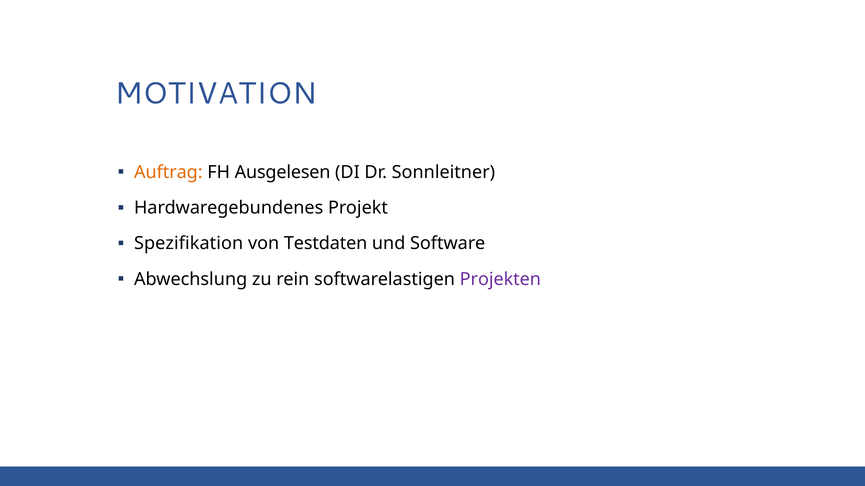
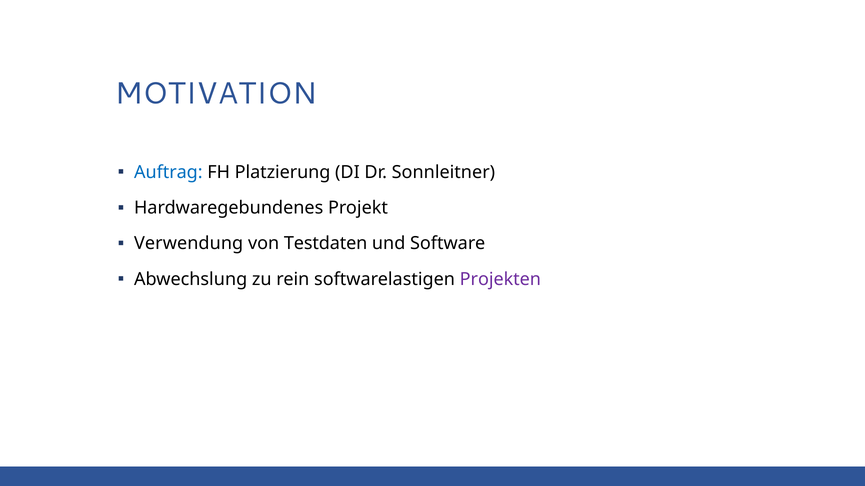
Auftrag colour: orange -> blue (168, 172)
Ausgelesen: Ausgelesen -> Platzierung (283, 172)
Spezifikation: Spezifikation -> Verwendung (189, 244)
